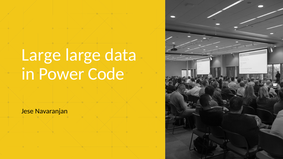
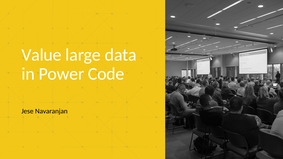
Large: Large -> Value (41, 55)
